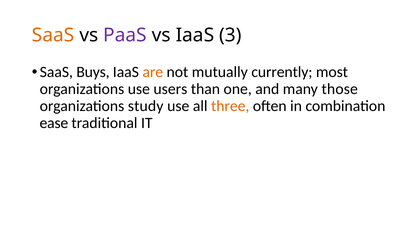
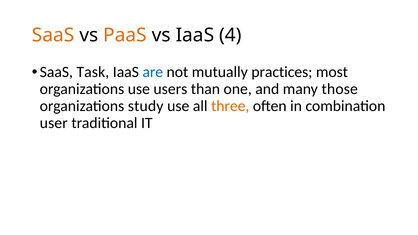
PaaS colour: purple -> orange (125, 35)
3: 3 -> 4 (230, 35)
Buys: Buys -> Task (93, 72)
are colour: orange -> blue (153, 72)
currently: currently -> practices (282, 72)
ease: ease -> user (54, 123)
